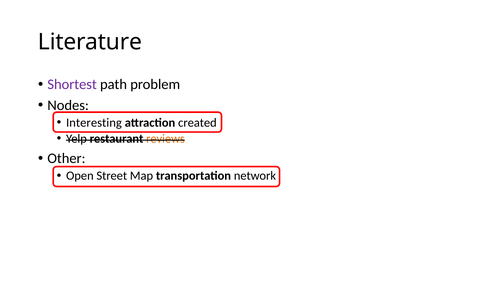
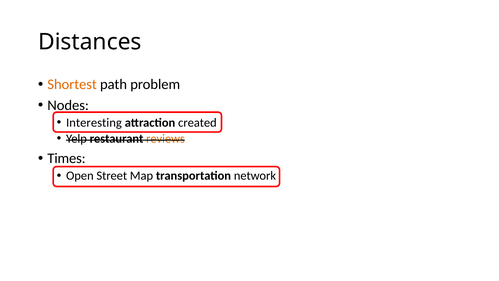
Literature: Literature -> Distances (90, 42)
Shortest colour: purple -> orange (72, 84)
Other: Other -> Times (66, 158)
